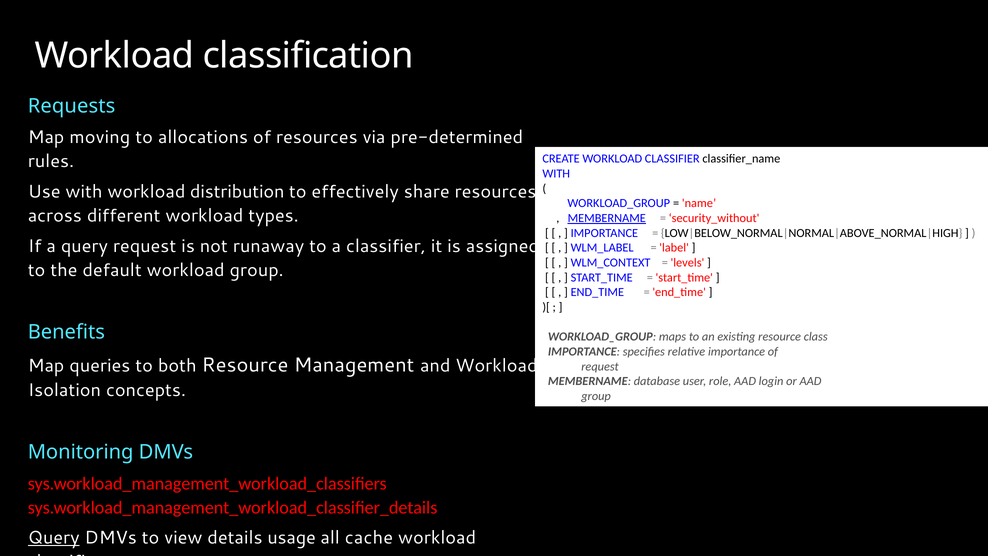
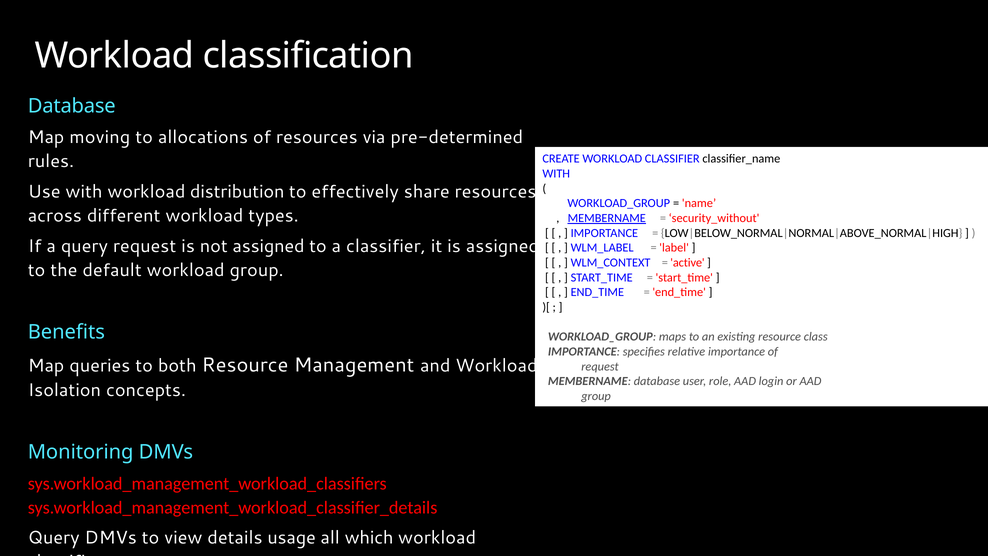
Requests: Requests -> Database (72, 106)
not runaway: runaway -> assigned (269, 246)
levels: levels -> active (688, 263)
Query underline: present -> none (54, 538)
cache: cache -> which (369, 538)
